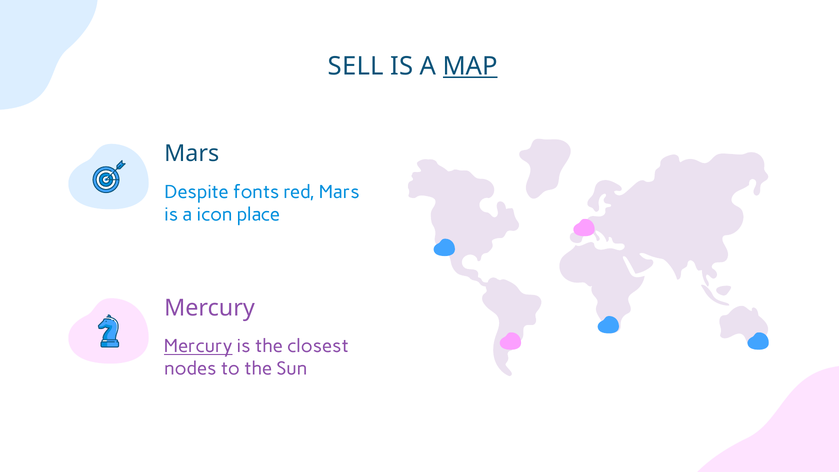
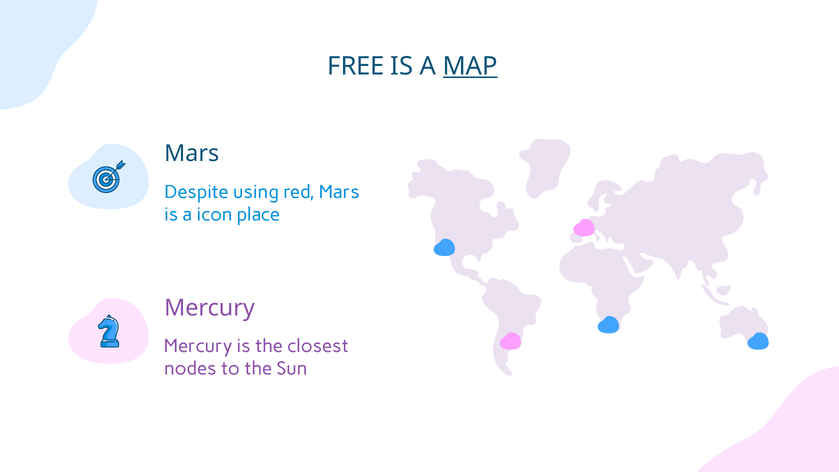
SELL: SELL -> FREE (356, 66)
fonts: fonts -> using (256, 192)
Mercury underline: present -> none (198, 346)
